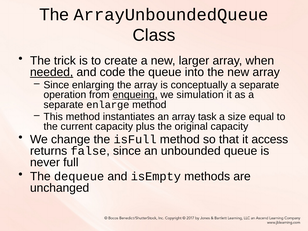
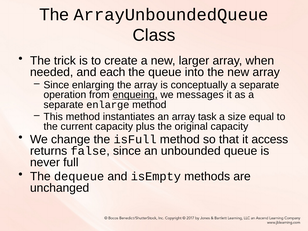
needed underline: present -> none (52, 72)
code: code -> each (112, 72)
simulation: simulation -> messages (200, 95)
